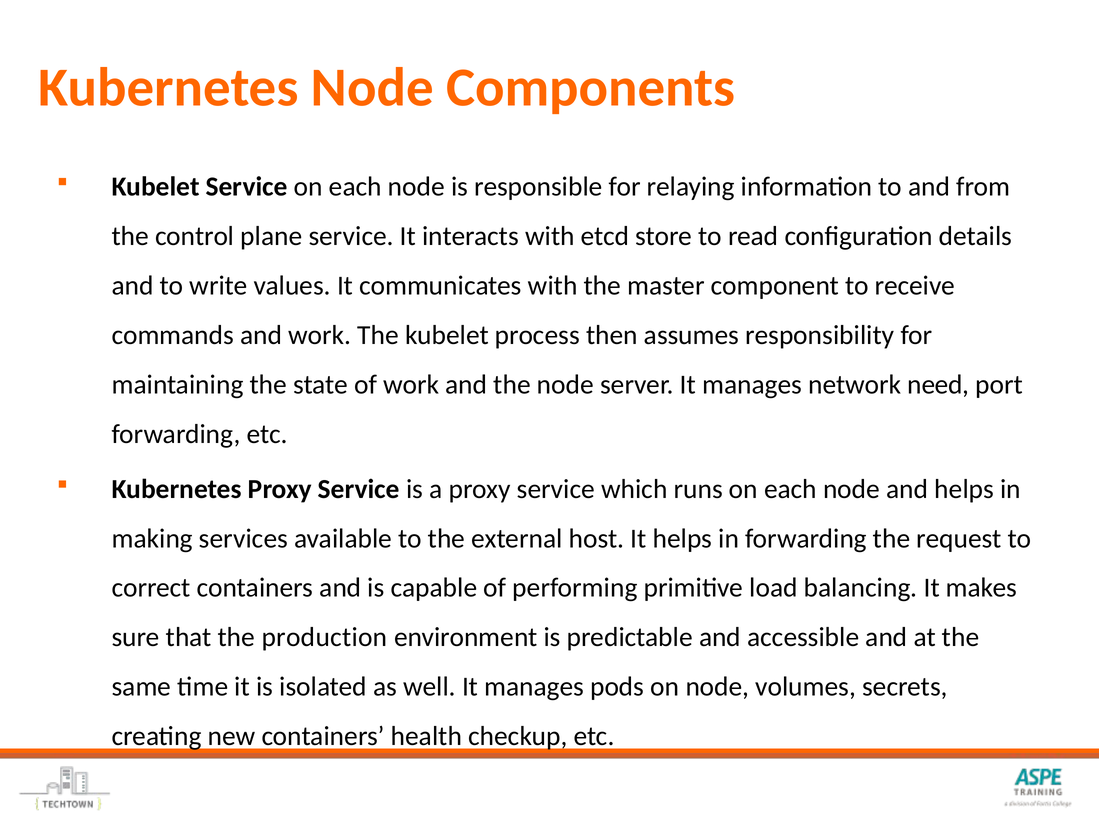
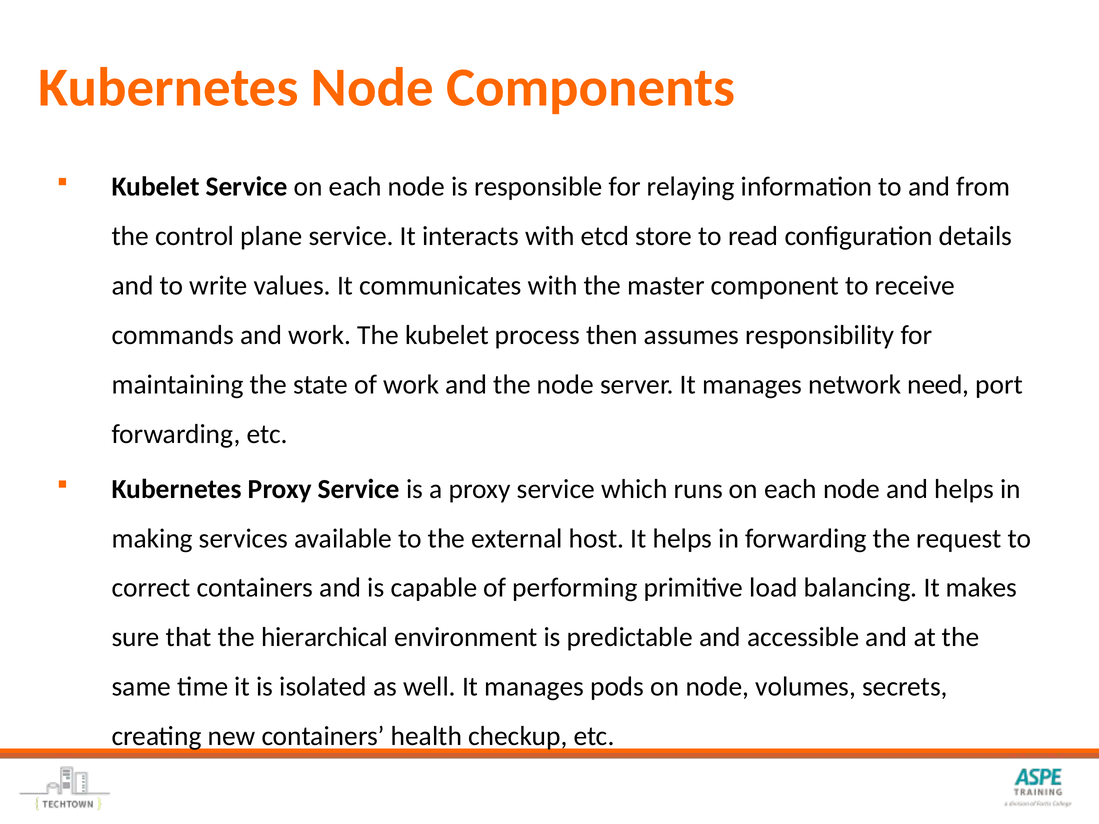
production: production -> hierarchical (325, 638)
